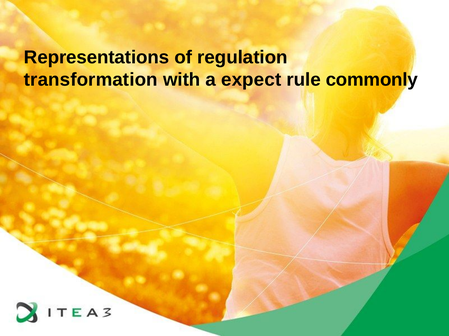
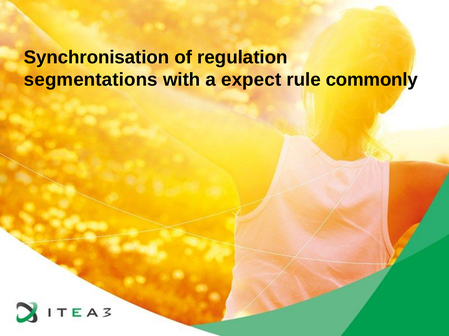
Representations: Representations -> Synchronisation (97, 57)
transformation: transformation -> segmentations (91, 80)
